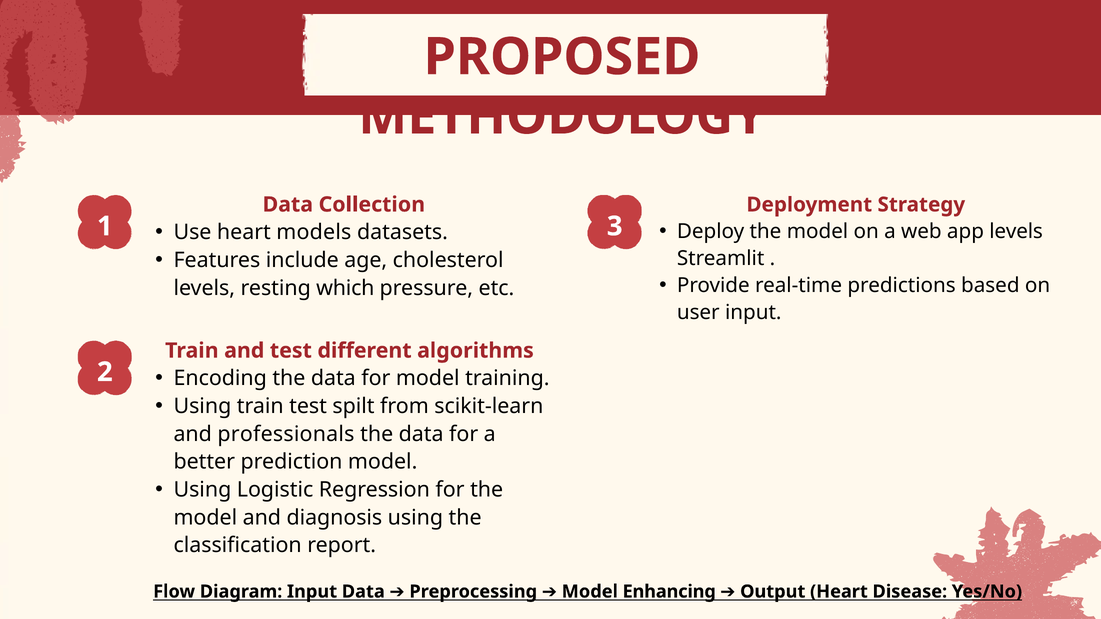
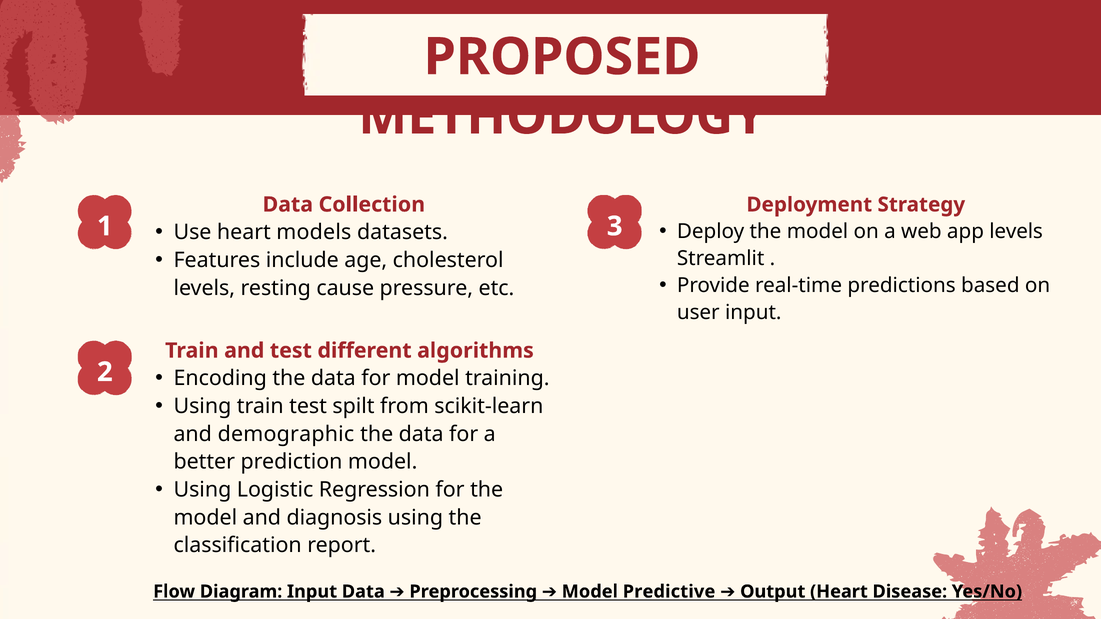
which: which -> cause (345, 288)
professionals: professionals -> demographic (286, 434)
Enhancing: Enhancing -> Predictive (669, 592)
